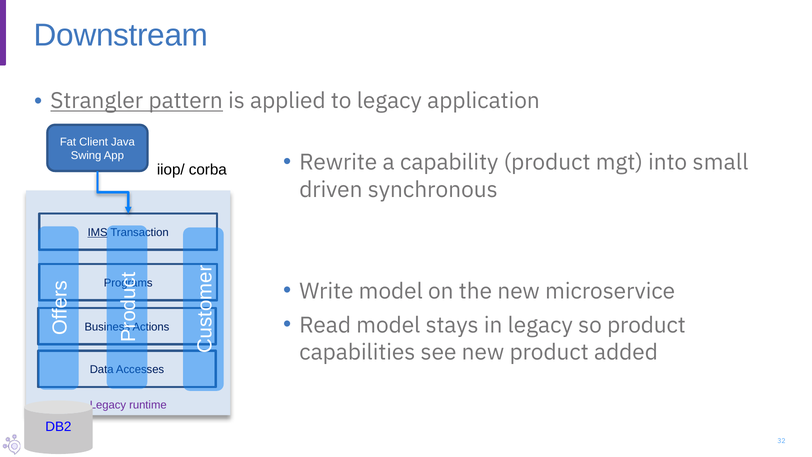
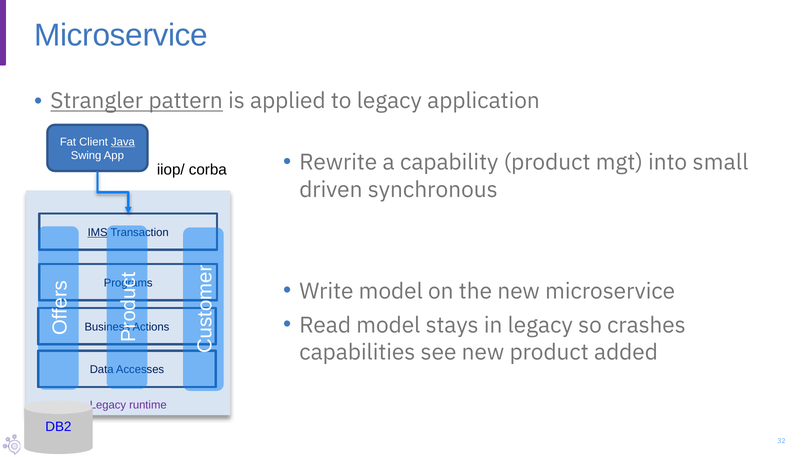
Downstream: Downstream -> Microservice (121, 35)
Java underline: none -> present (123, 142)
so product: product -> crashes (646, 325)
